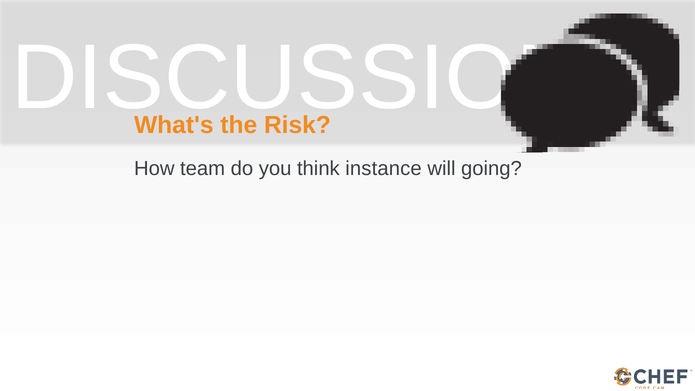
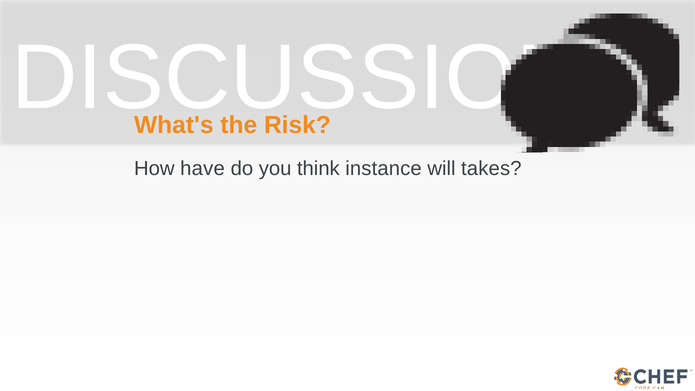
team: team -> have (203, 169)
going: going -> takes (491, 169)
